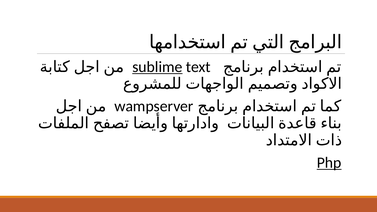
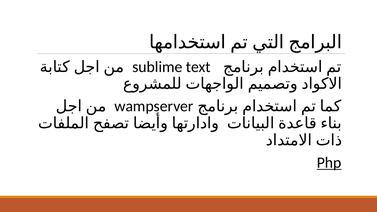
sublime underline: present -> none (157, 67)
